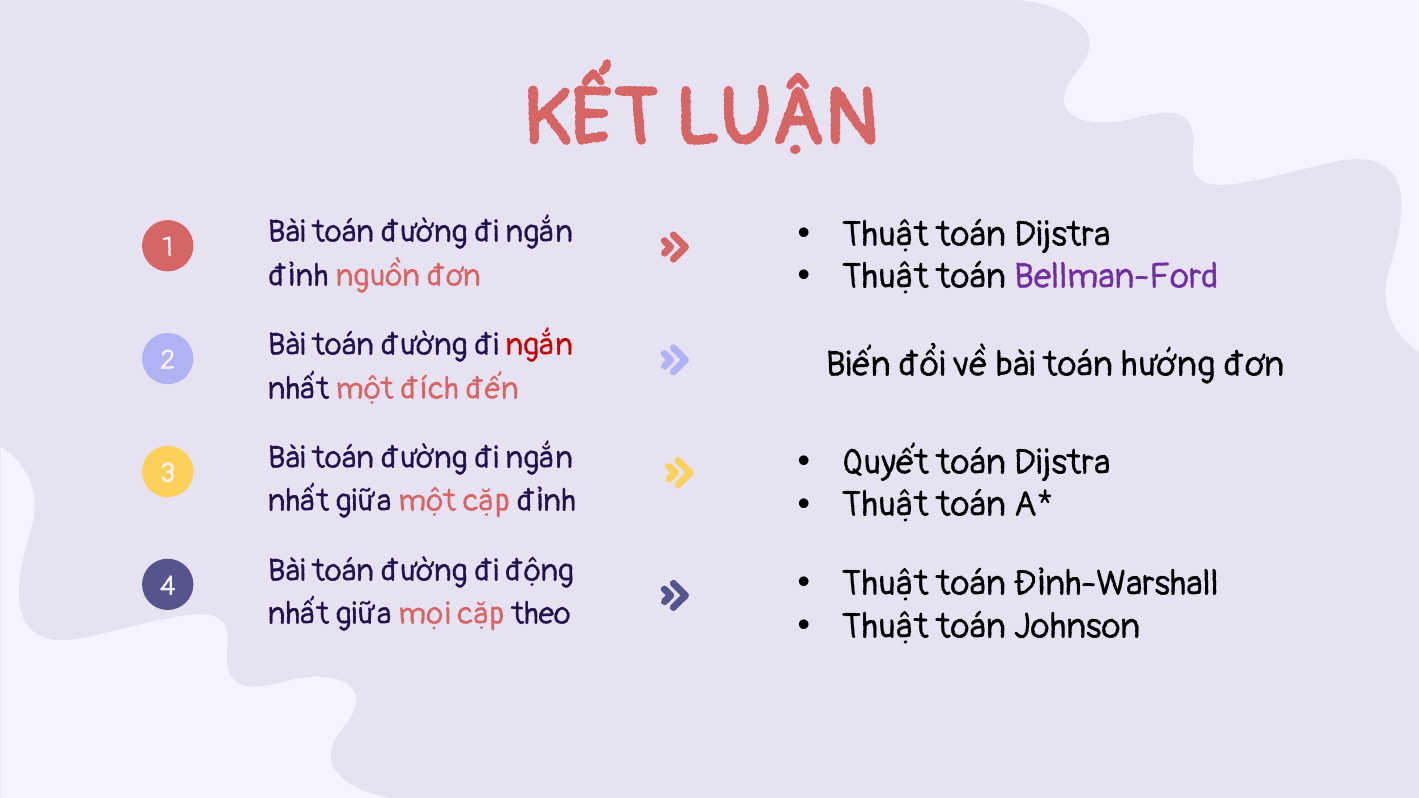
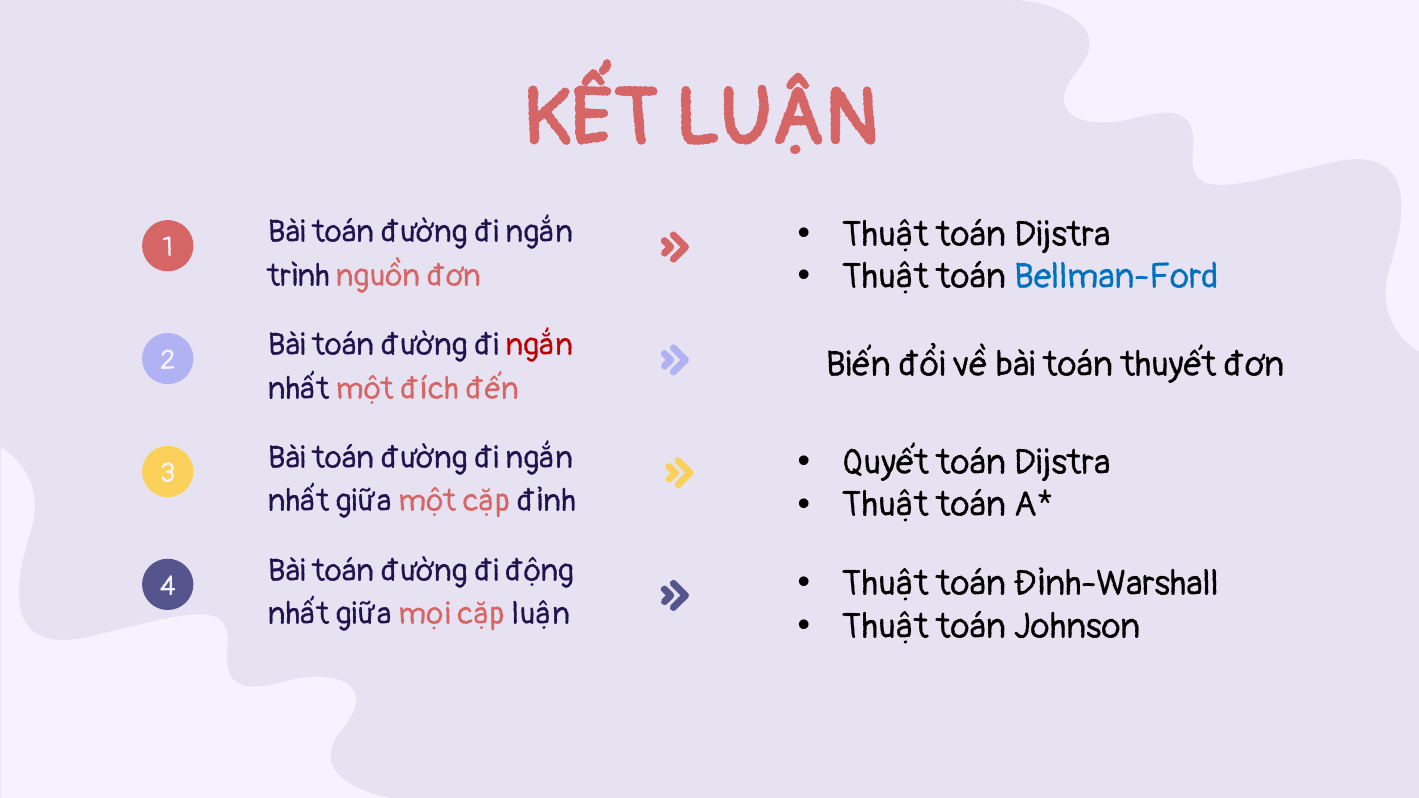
Bellman-Ford colour: purple -> blue (1116, 277)
đỉnh: đỉnh -> trình (299, 276)
hướng: hướng -> thuyết (1169, 365)
cặp theo: theo -> luận (541, 615)
